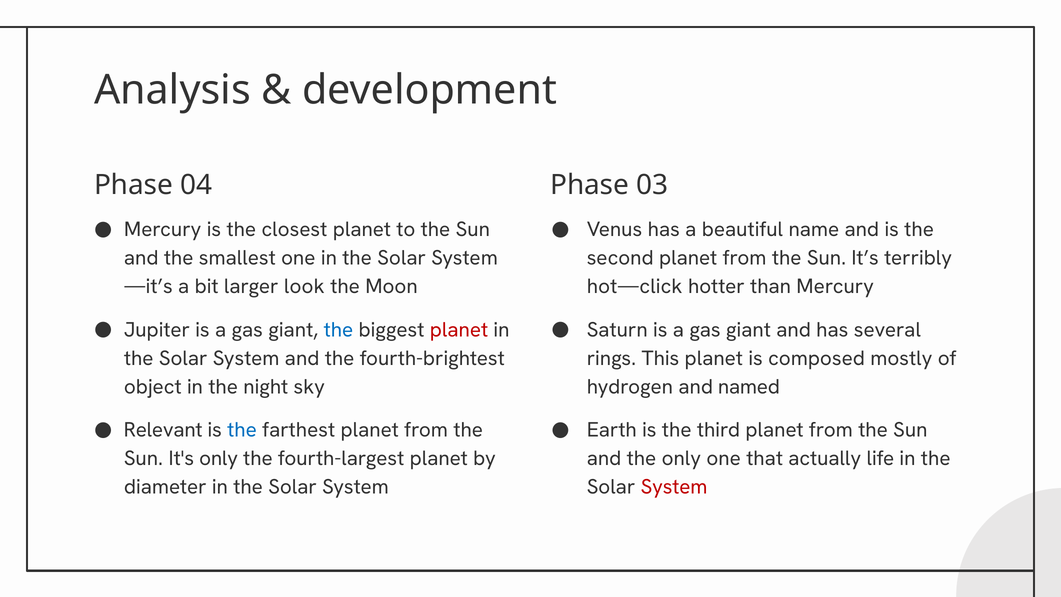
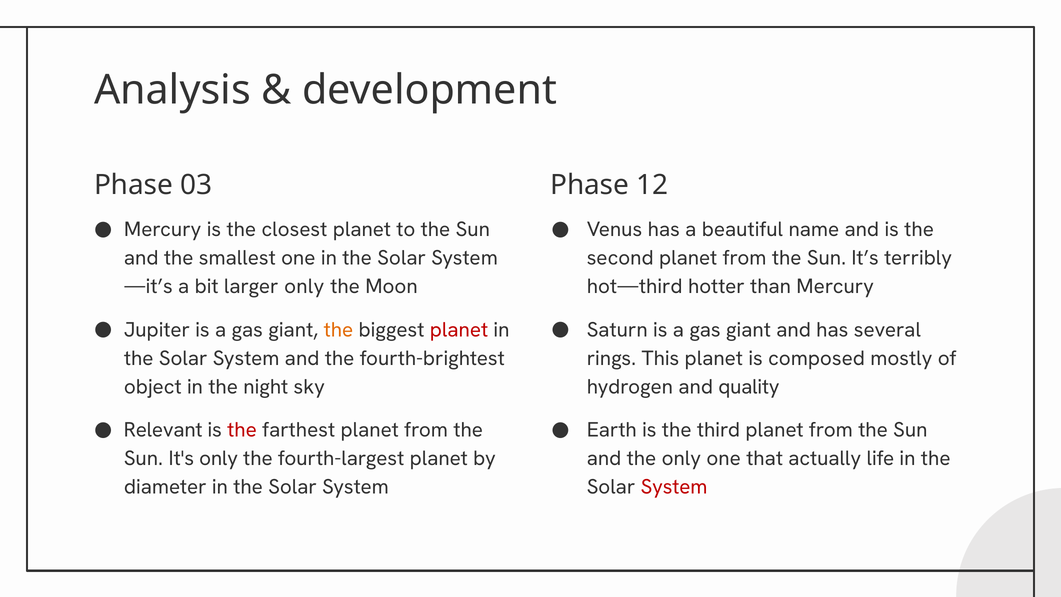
04: 04 -> 03 (196, 185)
03: 03 -> 12 (652, 185)
larger look: look -> only (304, 287)
hot—click: hot—click -> hot—third (635, 287)
the colour: blue -> orange (338, 330)
named: named -> quality (749, 387)
the colour: blue -> red (242, 430)
